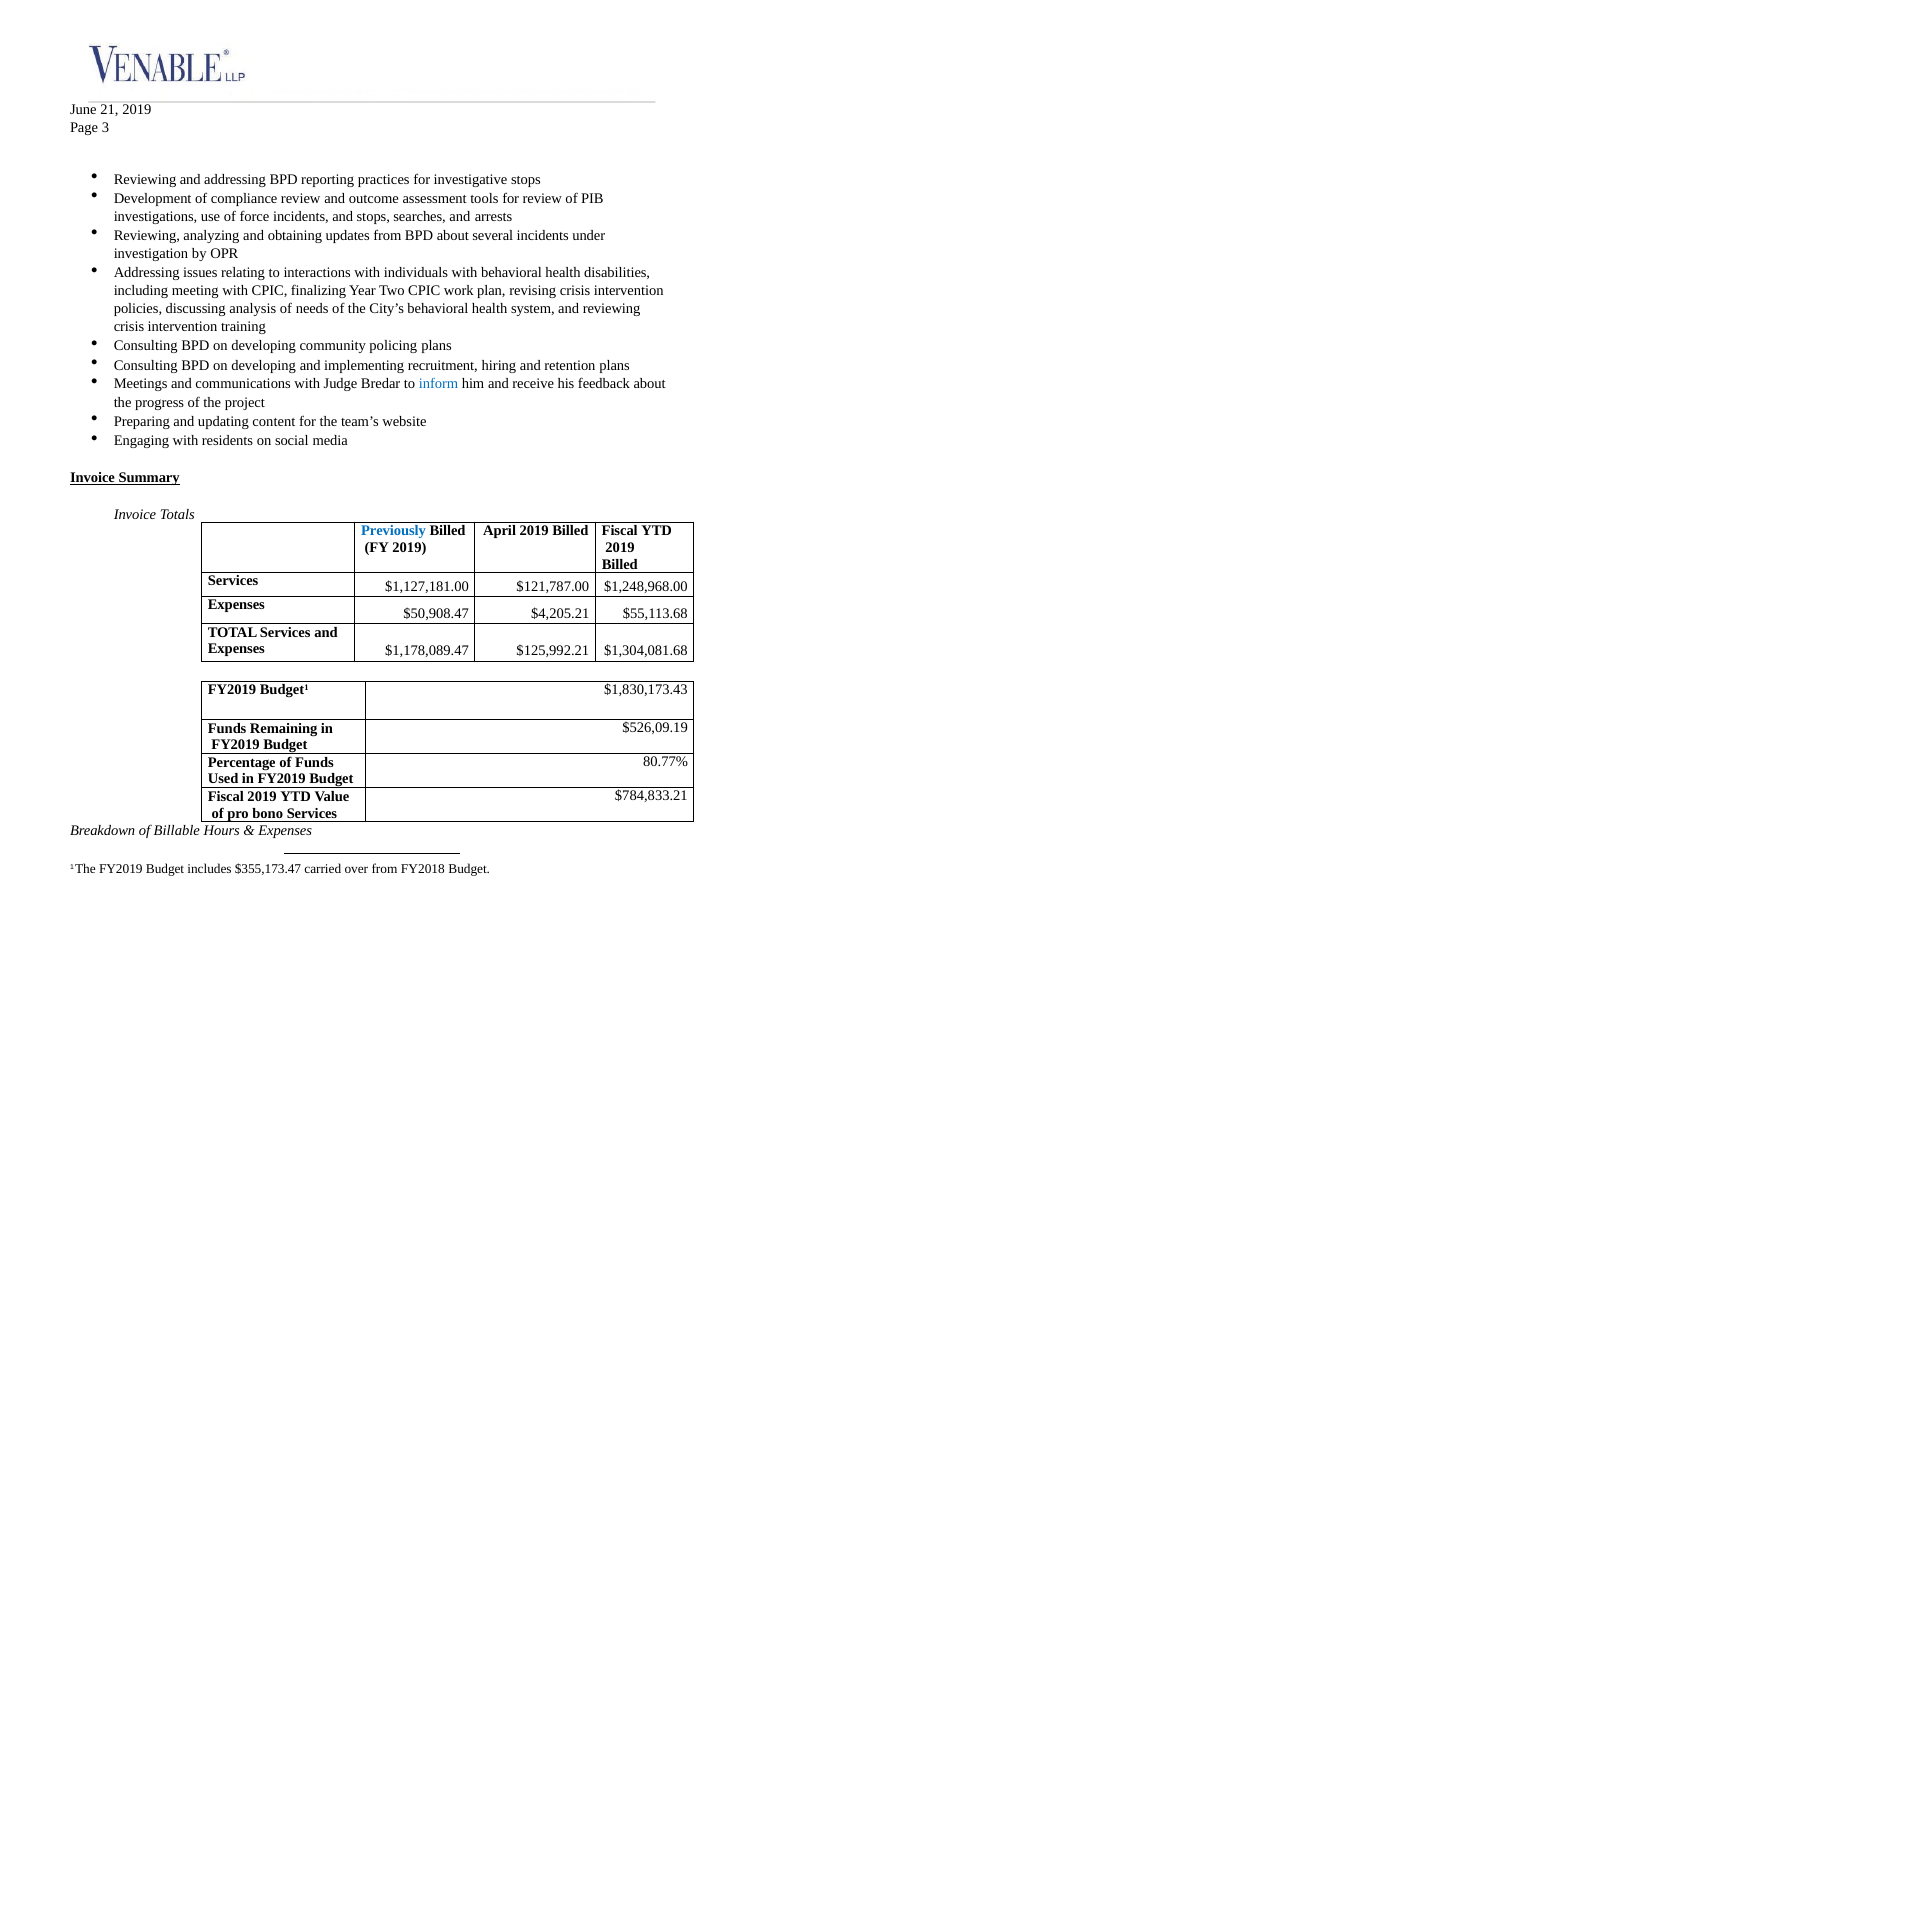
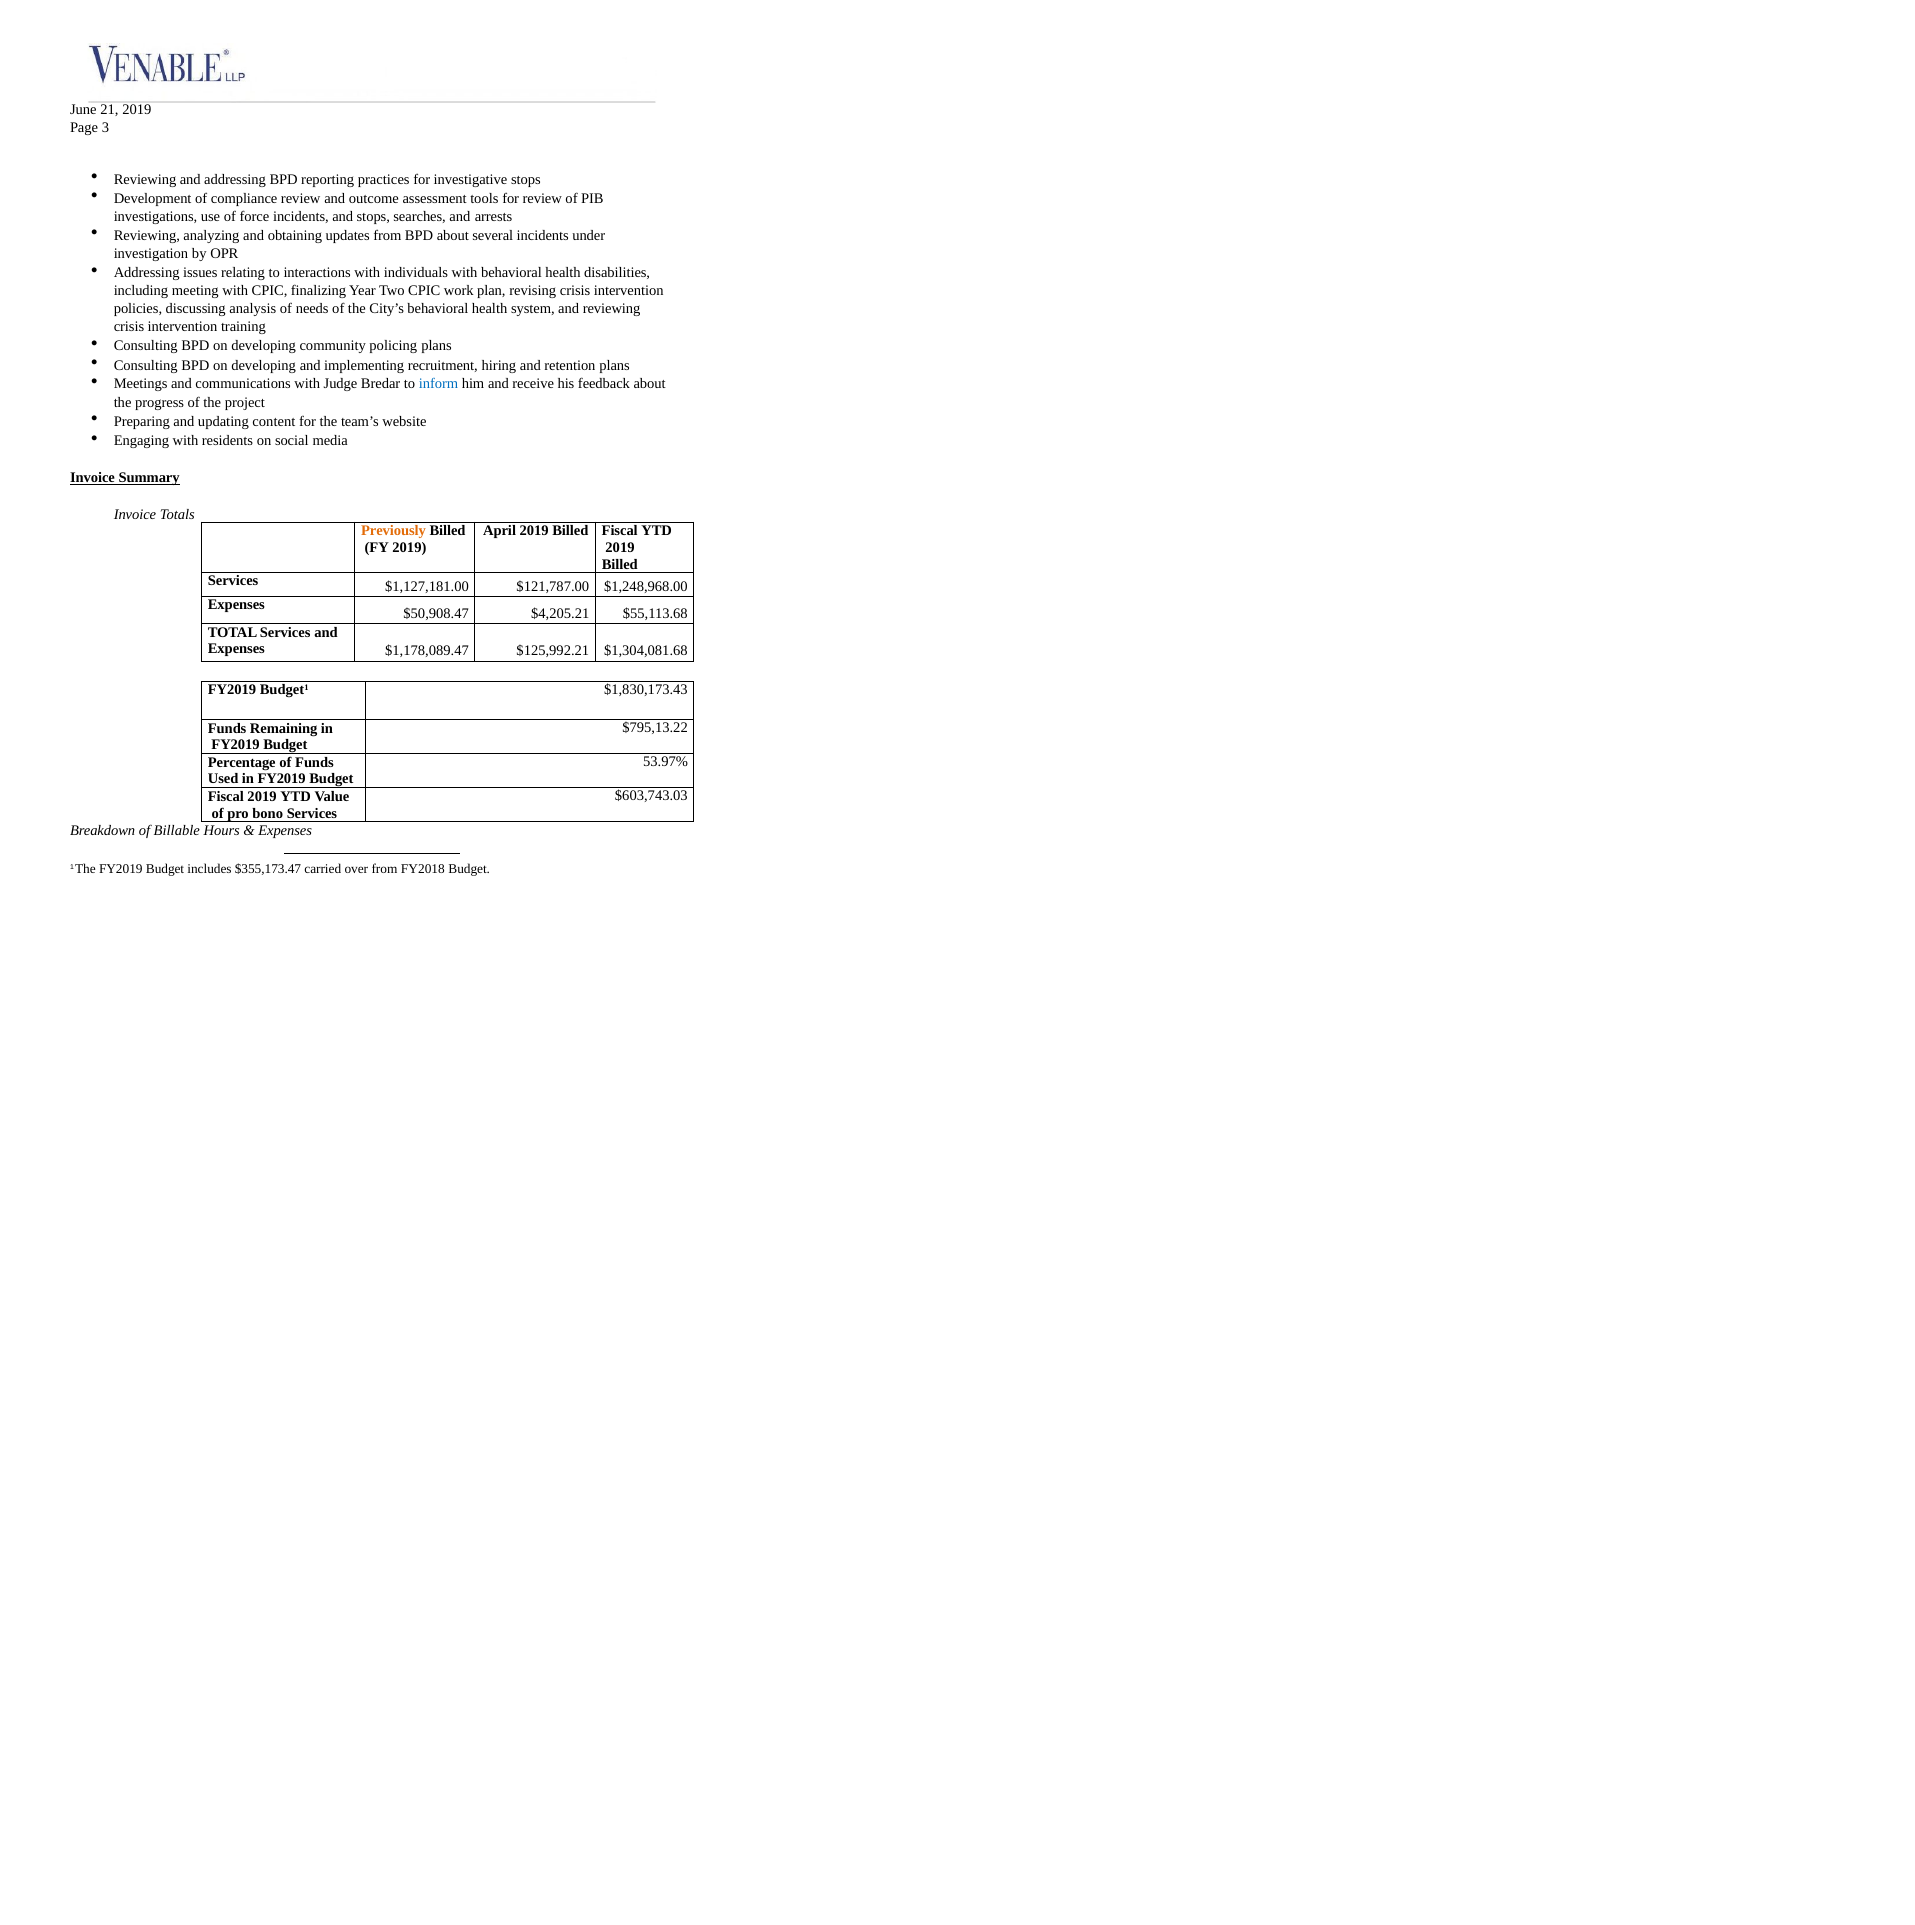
Previously colour: blue -> orange (393, 531)
$526,09.19: $526,09.19 -> $795,13.22 (655, 727)
80.77%: 80.77% -> 53.97% (666, 762)
$784,833.21: $784,833.21 -> $603,743.03 (651, 796)
